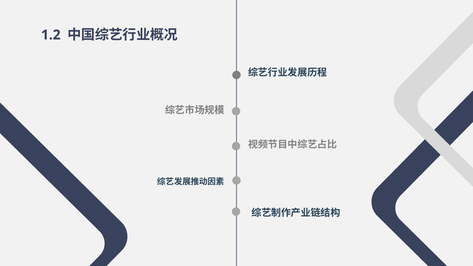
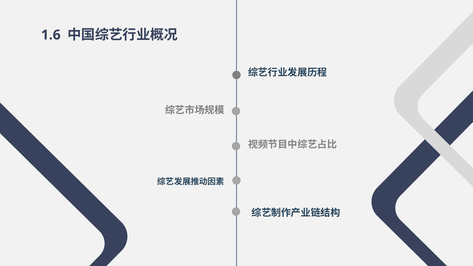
1.2: 1.2 -> 1.6 (51, 35)
